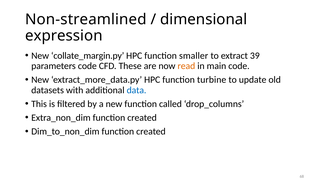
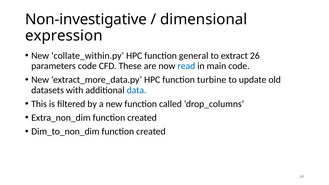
Non-streamlined: Non-streamlined -> Non-investigative (86, 19)
collate_margin.py: collate_margin.py -> collate_within.py (88, 56)
smaller: smaller -> general (194, 56)
39: 39 -> 26 (255, 56)
read colour: orange -> blue (186, 66)
